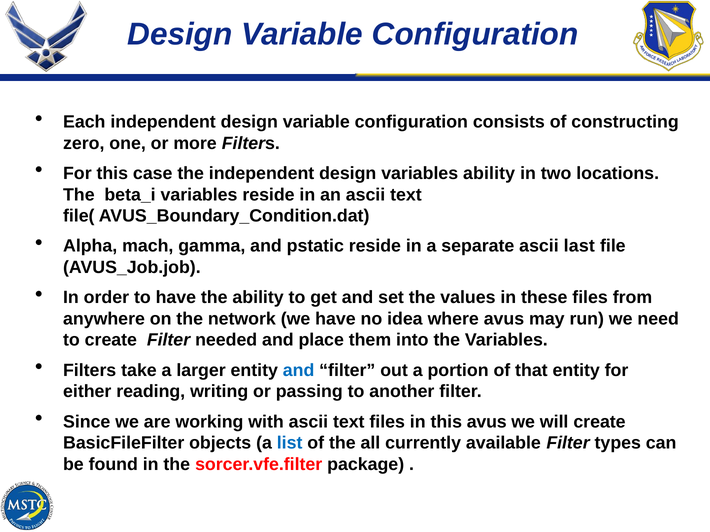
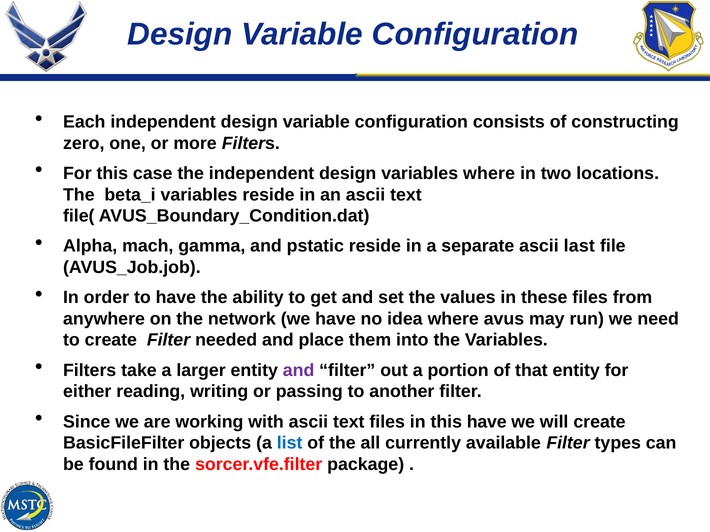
variables ability: ability -> where (489, 174)
and colour: blue -> purple (299, 371)
this avus: avus -> have (487, 422)
